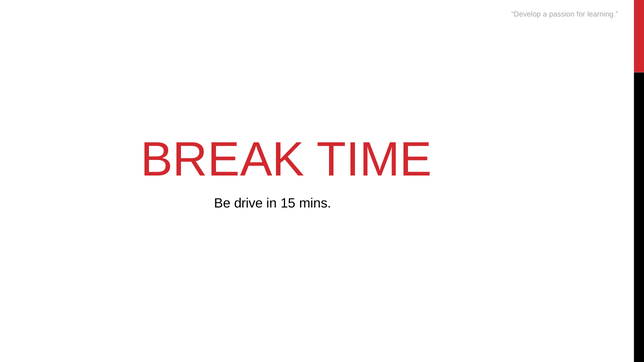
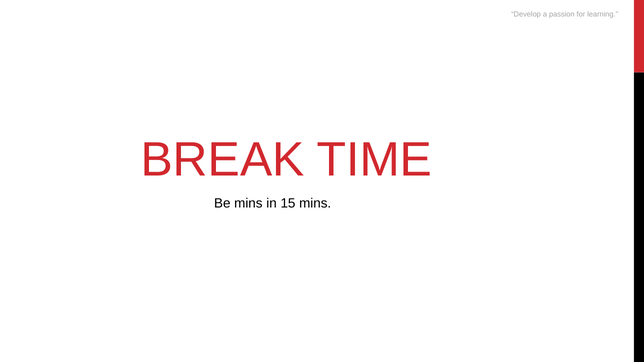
Be drive: drive -> mins (248, 203)
